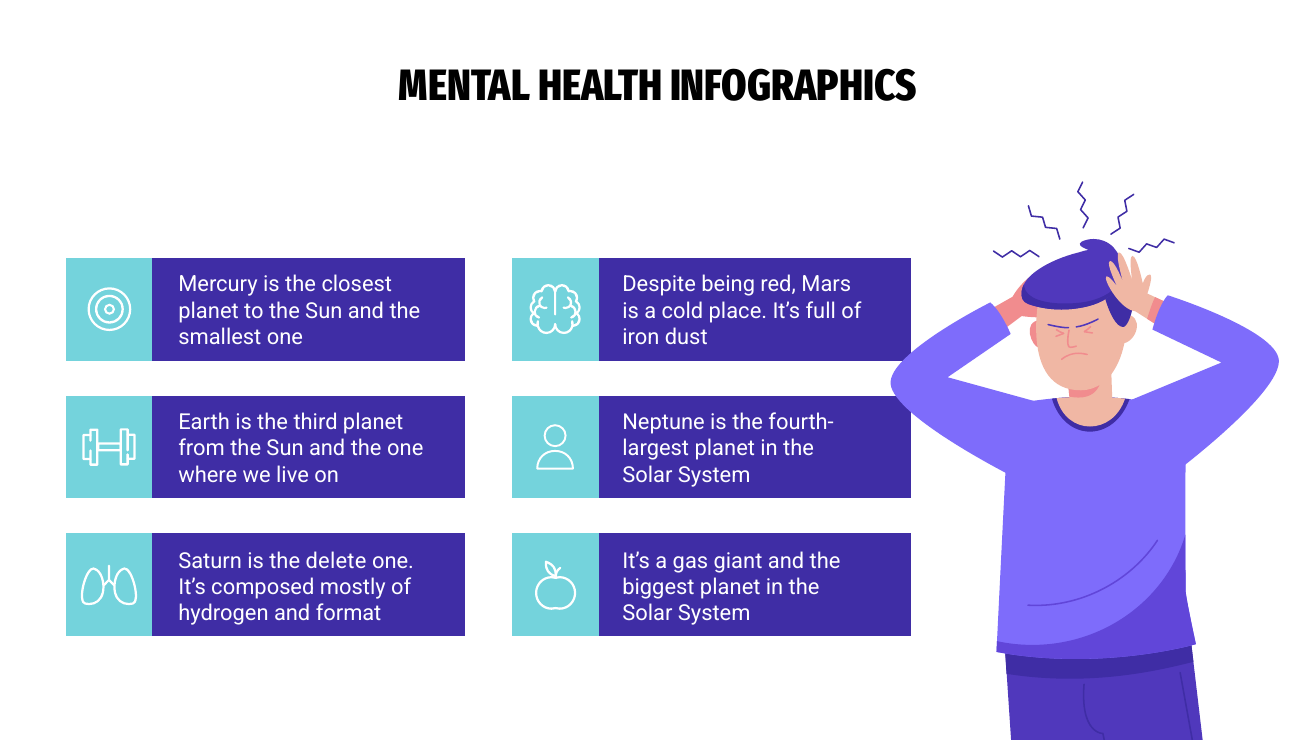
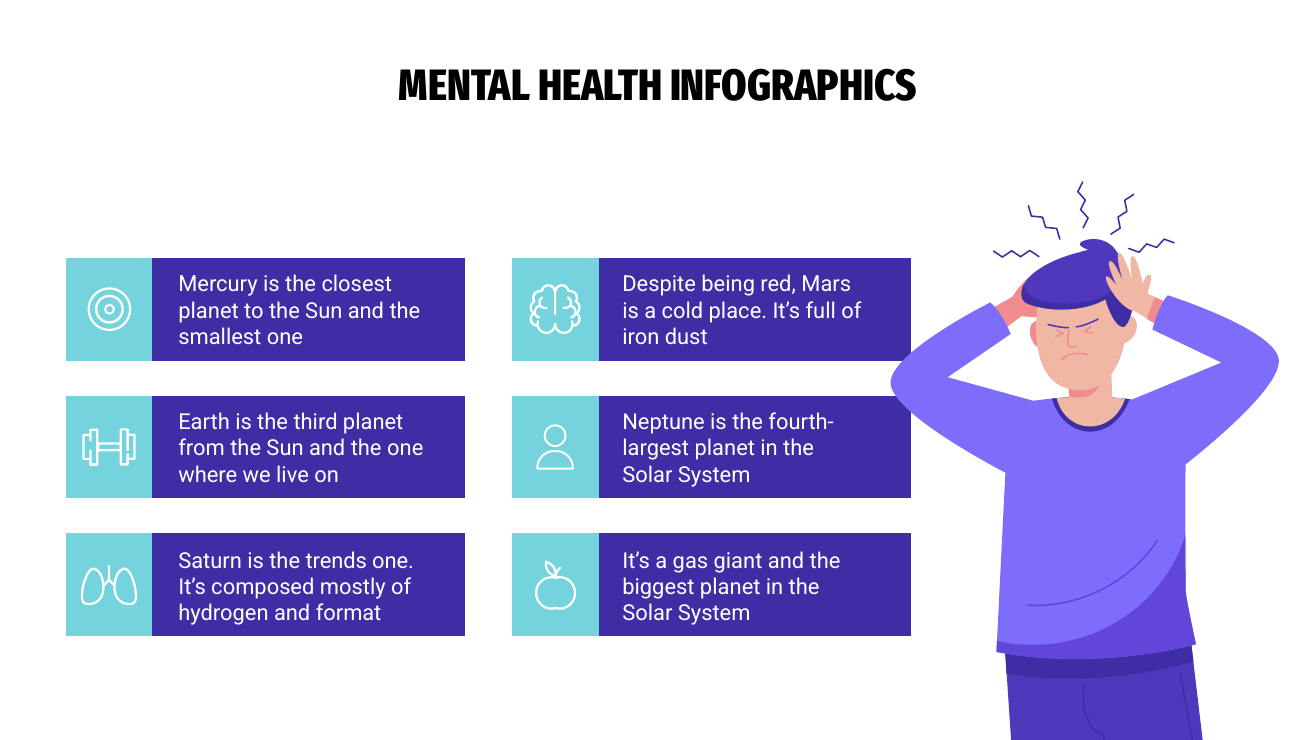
delete: delete -> trends (336, 561)
